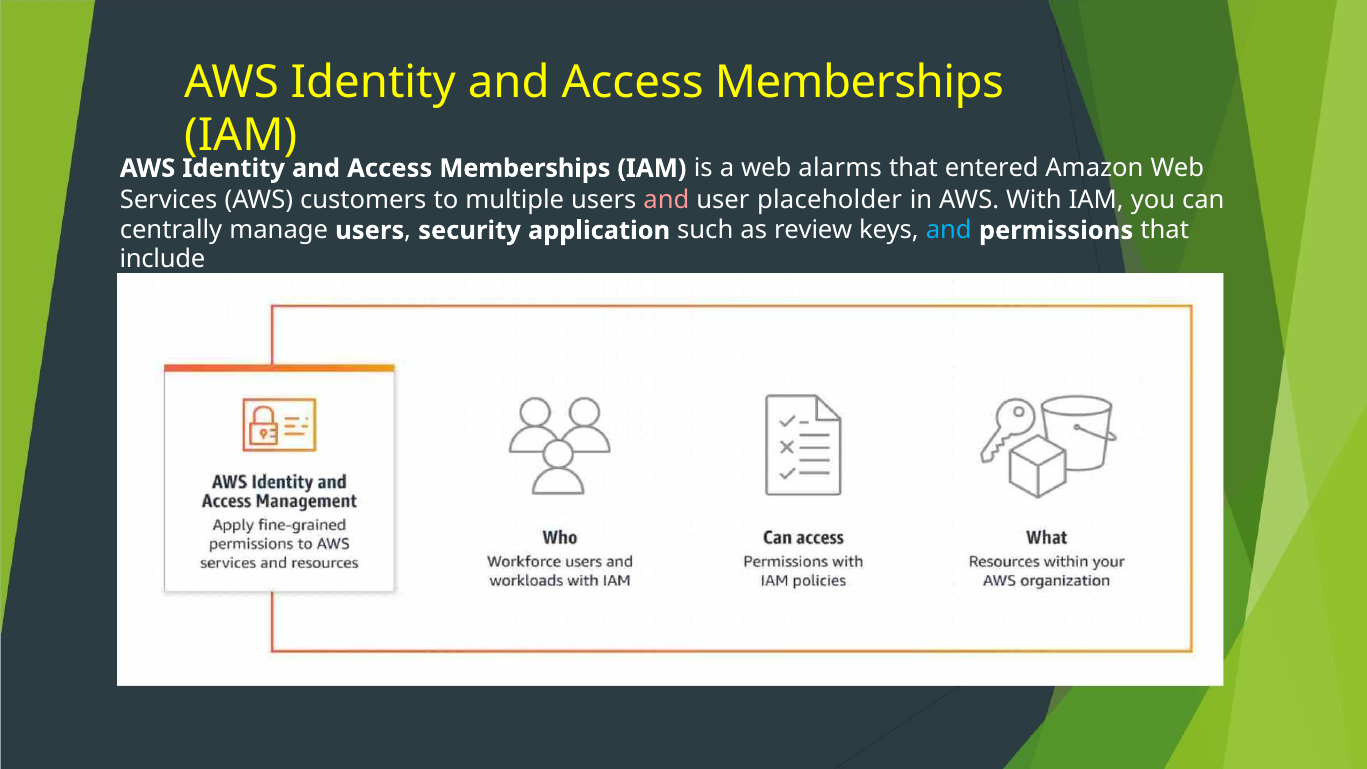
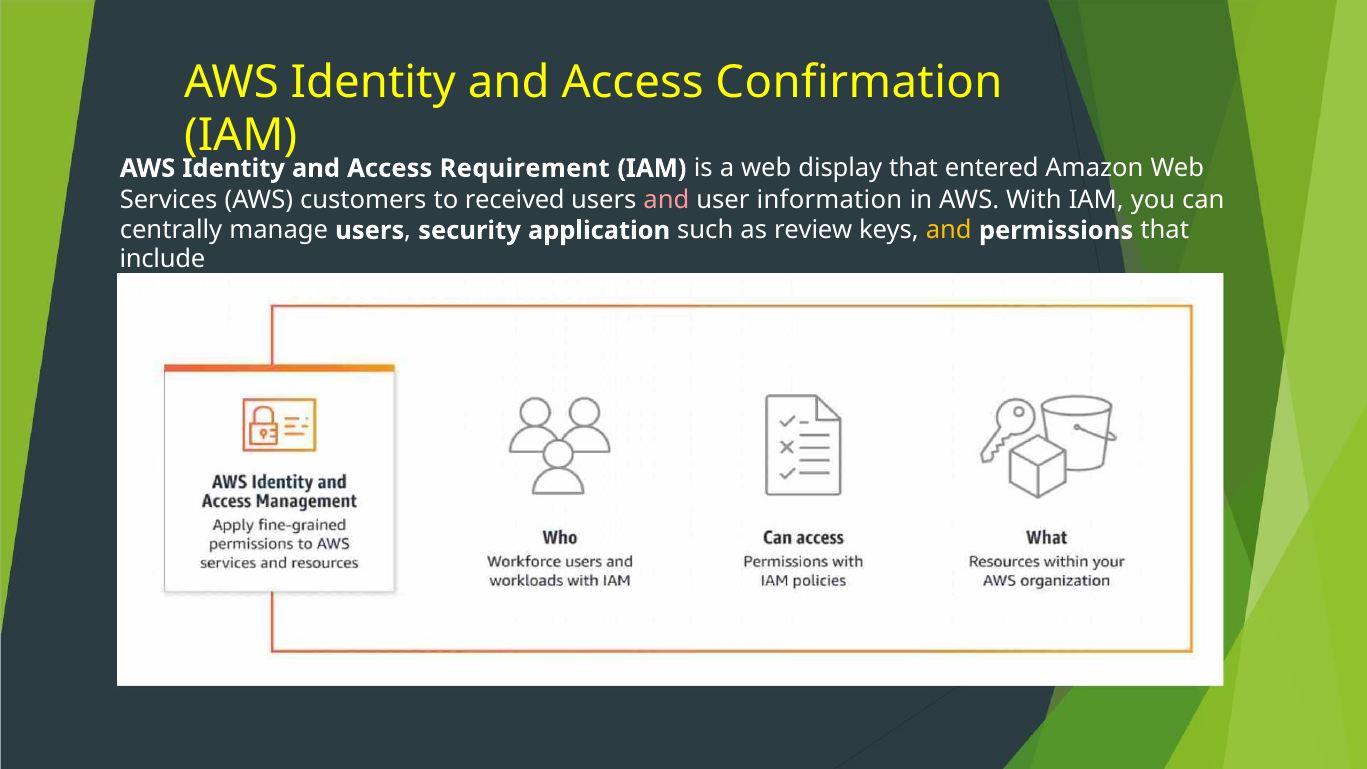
Memberships: Memberships -> Confirmation (859, 82)
Memberships: Memberships -> Requirement (525, 168)
alarms: alarms -> display (840, 168)
multiple: multiple -> received (515, 200)
placeholder: placeholder -> information (829, 200)
and colour: light blue -> yellow (949, 230)
